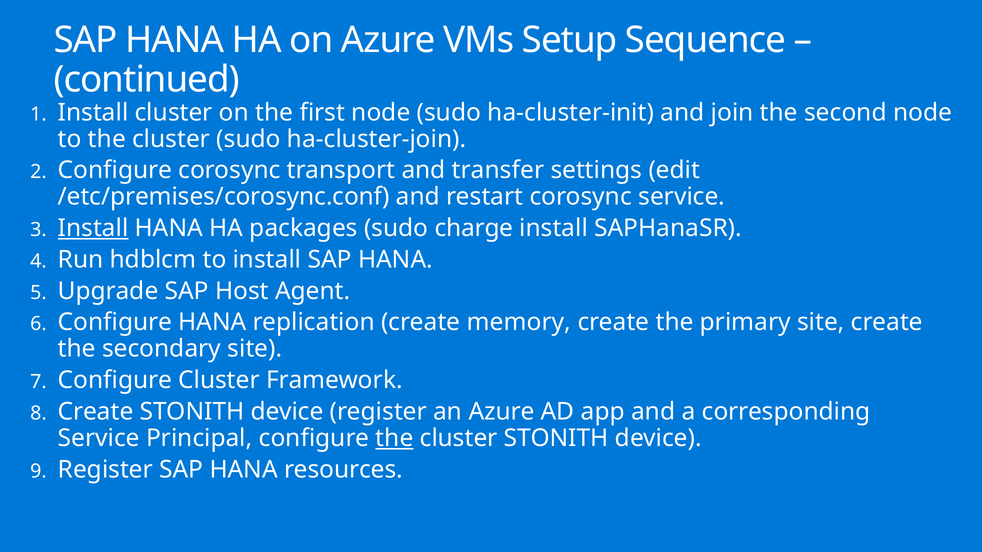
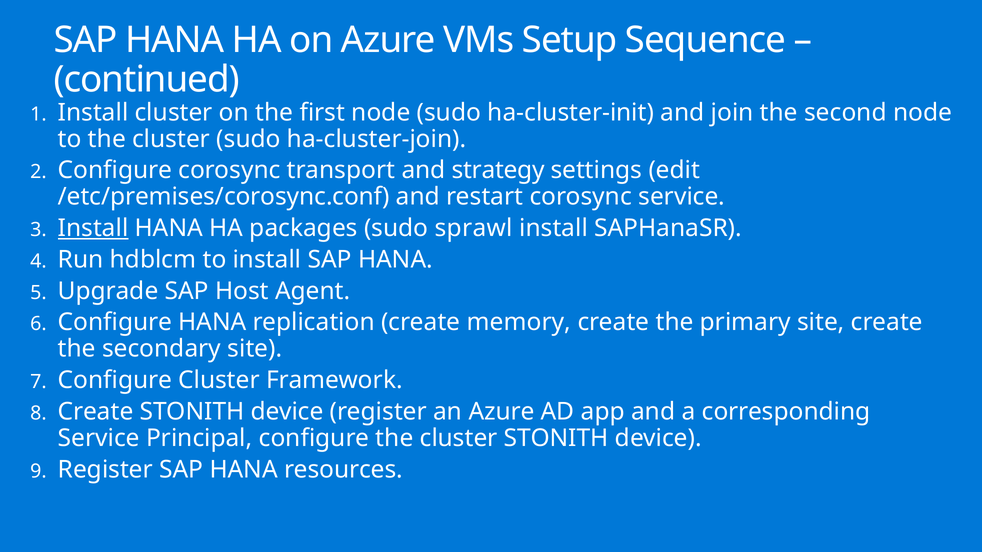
transfer: transfer -> strategy (498, 170)
charge: charge -> sprawl (474, 228)
the underline: present -> none (394, 438)
